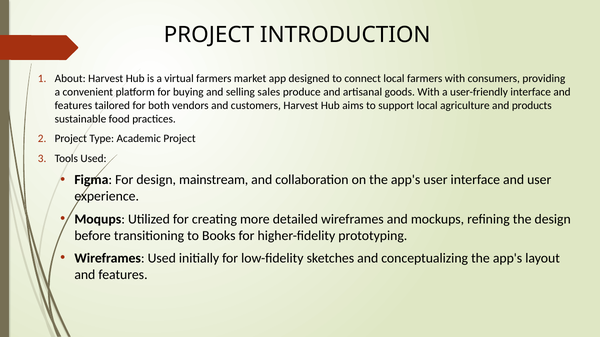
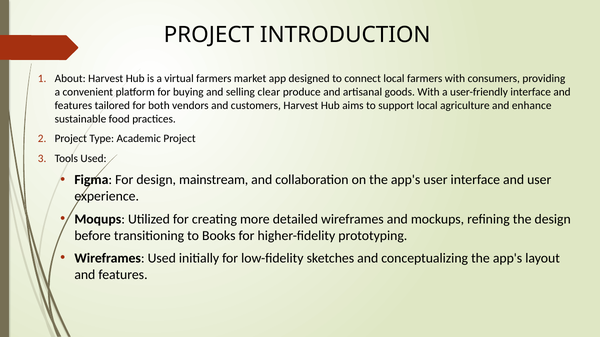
sales: sales -> clear (269, 92)
products: products -> enhance (532, 106)
